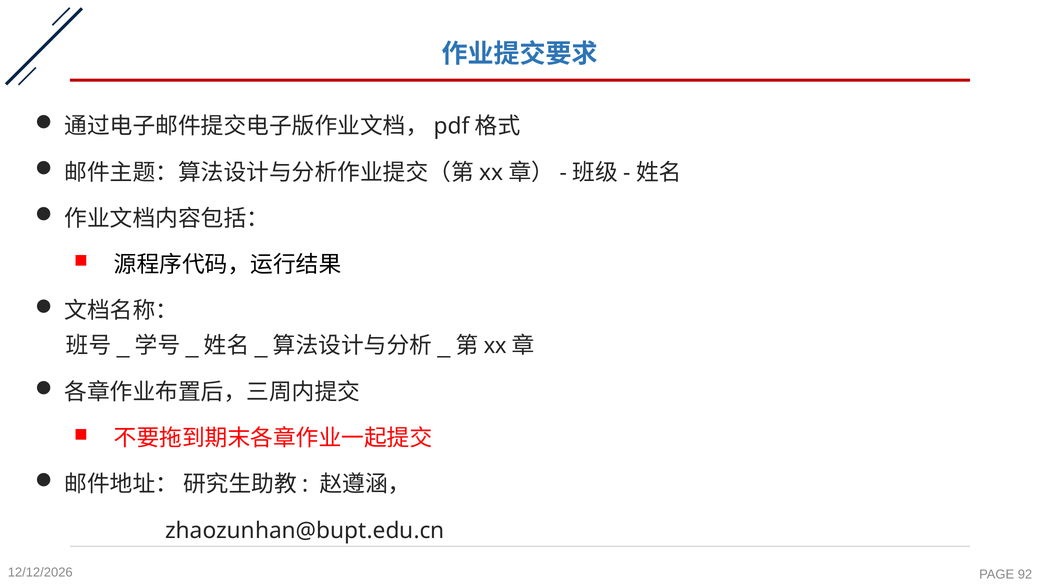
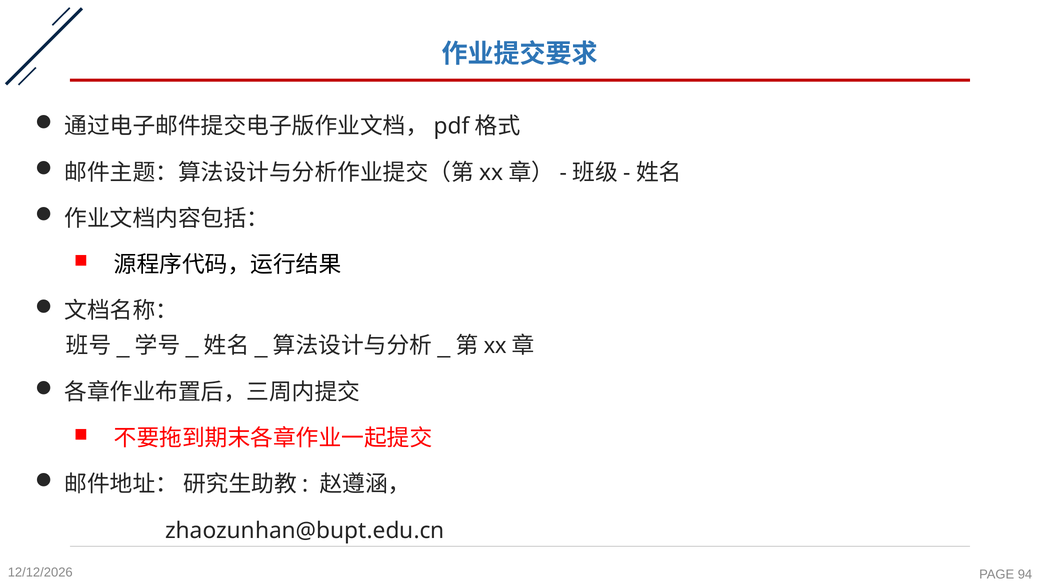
92: 92 -> 94 (1025, 574)
